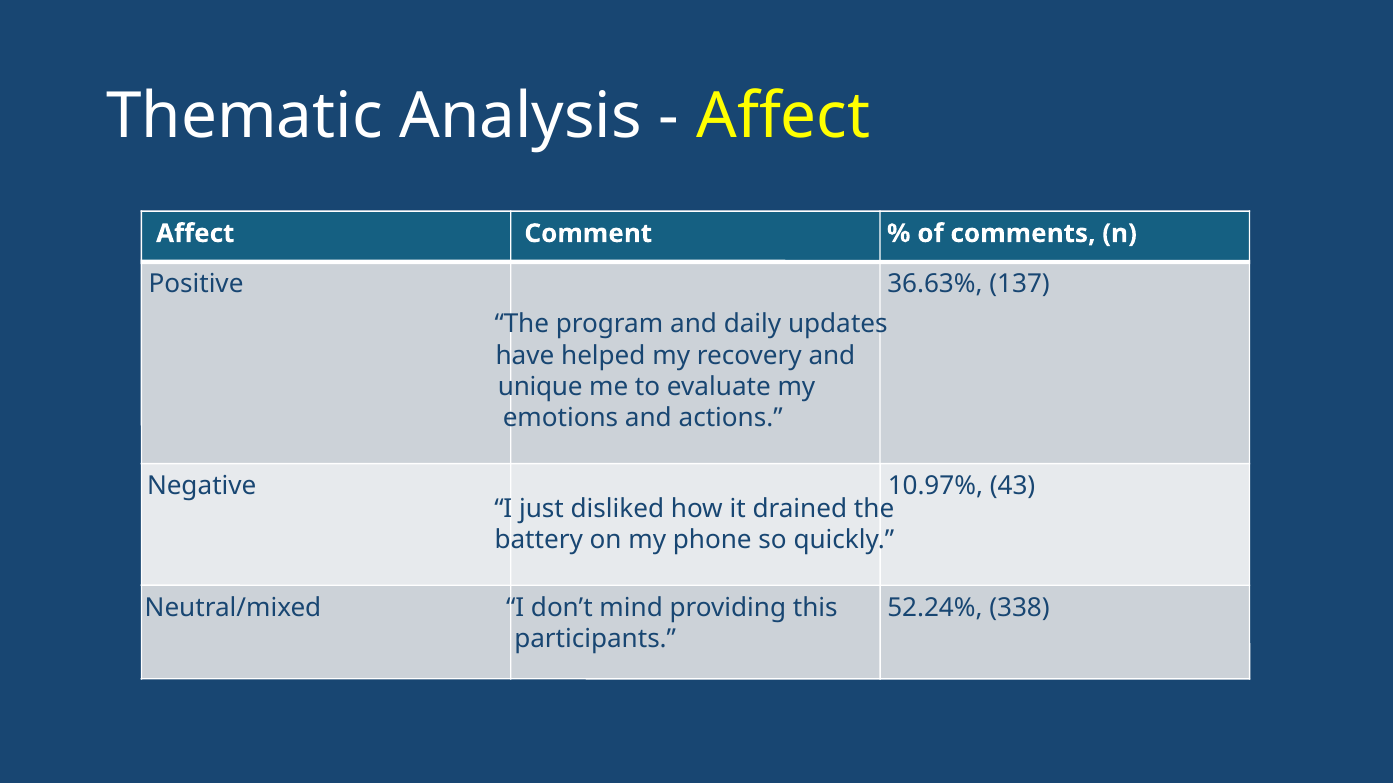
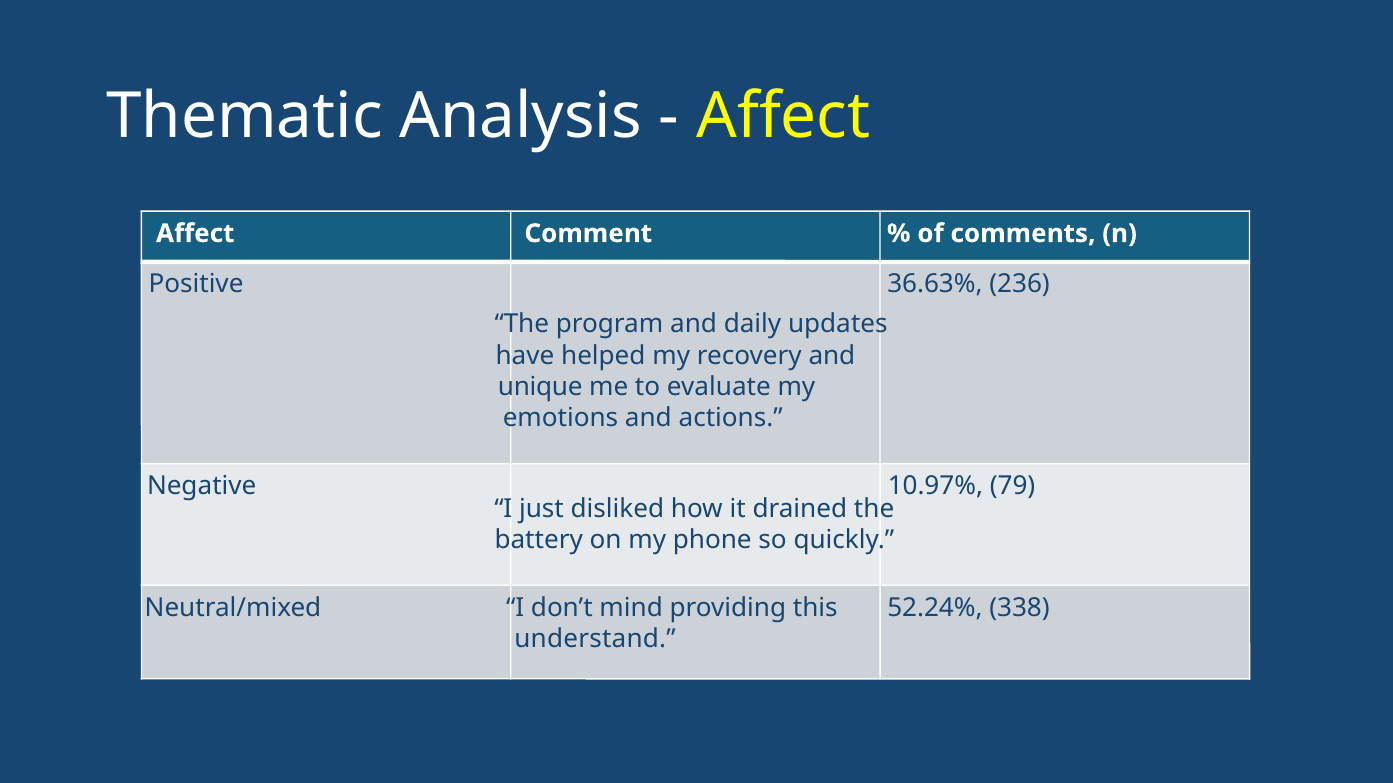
137: 137 -> 236 (1020, 284)
43: 43 -> 79 (1013, 486)
participants: participants -> understand (595, 639)
